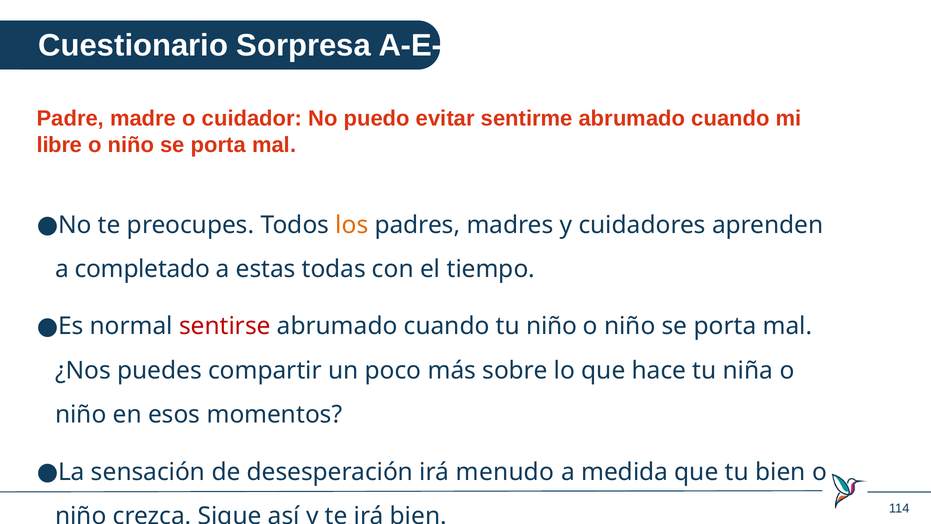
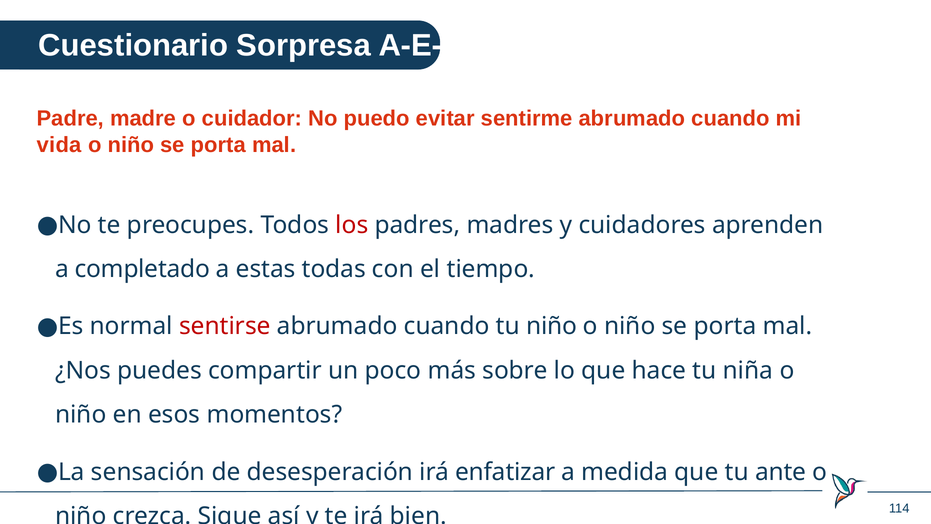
libre: libre -> vida (59, 145)
los colour: orange -> red (352, 225)
menudo: menudo -> enfatizar (505, 472)
tu bien: bien -> ante (781, 472)
